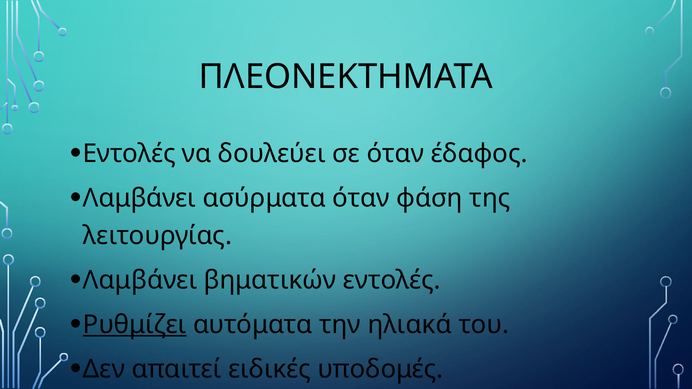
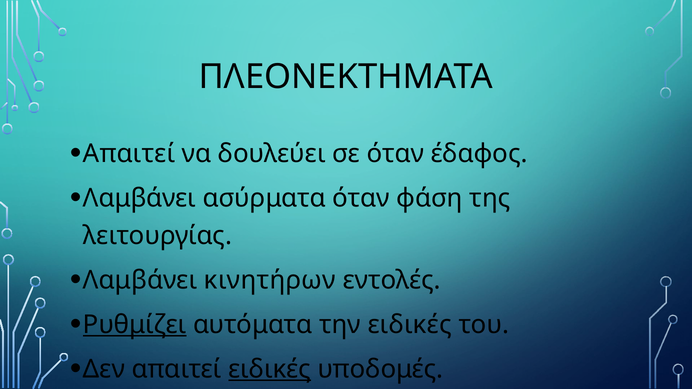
Εντολές: Εντολές -> Απαιτεί (129, 154)
βηματικών: βηματικών -> κινητήρων (270, 280)
την ηλιακά: ηλιακά -> ειδικές (410, 325)
ειδικές underline: none -> present (270, 369)
